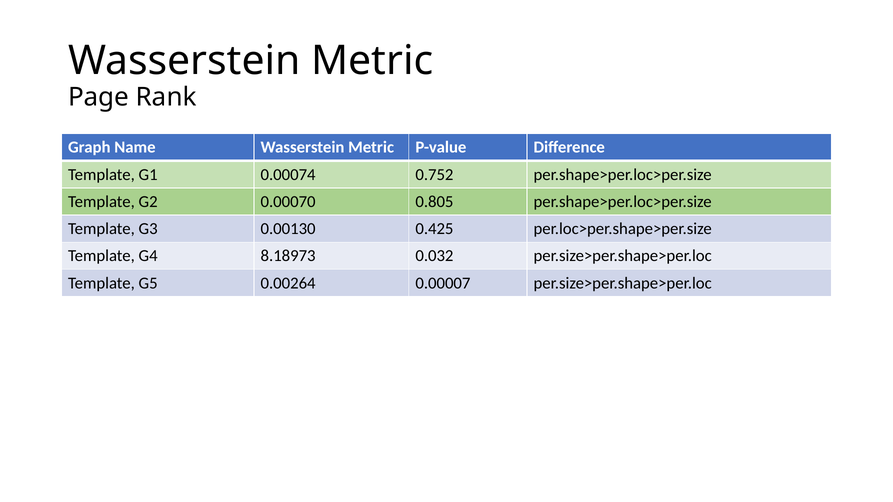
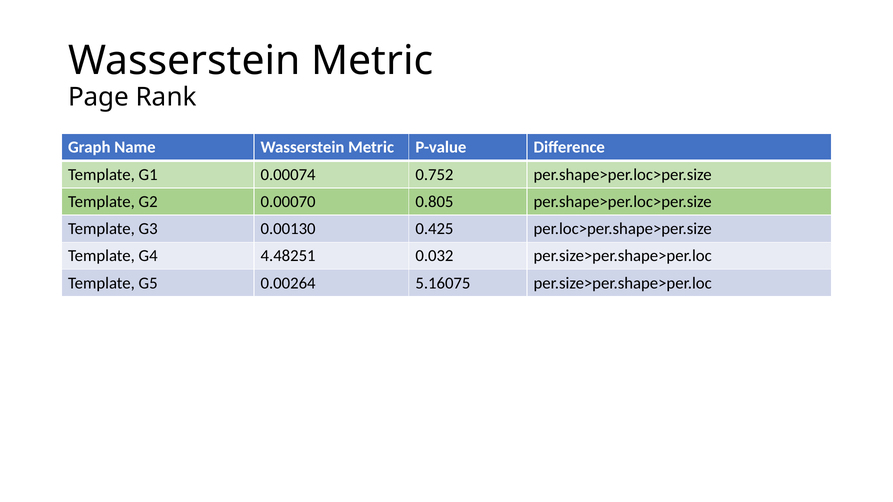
8.18973: 8.18973 -> 4.48251 (288, 256)
0.00007: 0.00007 -> 5.16075 (443, 283)
